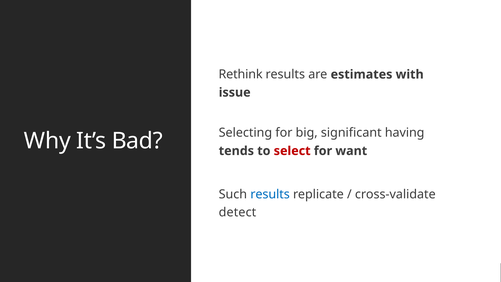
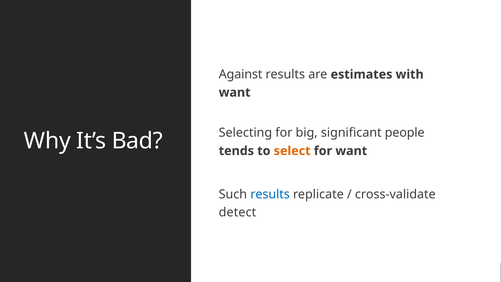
Rethink: Rethink -> Against (241, 74)
issue: issue -> want (235, 92)
having: having -> people (405, 133)
select colour: red -> orange (292, 151)
